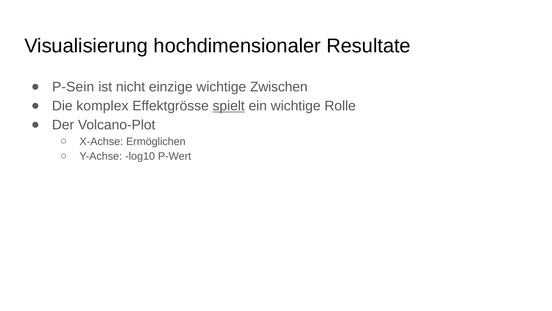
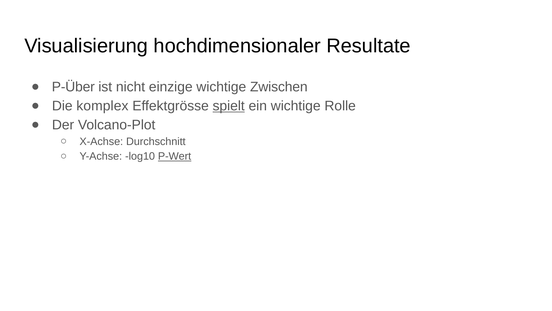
P-Sein: P-Sein -> P-Über (73, 87)
Ermöglichen: Ermöglichen -> Durchschnitt (156, 141)
P-Wert underline: none -> present (175, 156)
